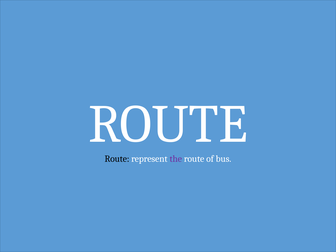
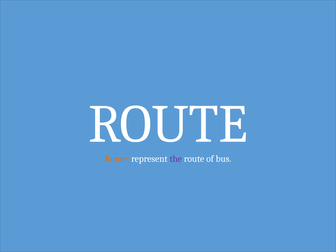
Route colour: black -> orange (117, 159)
